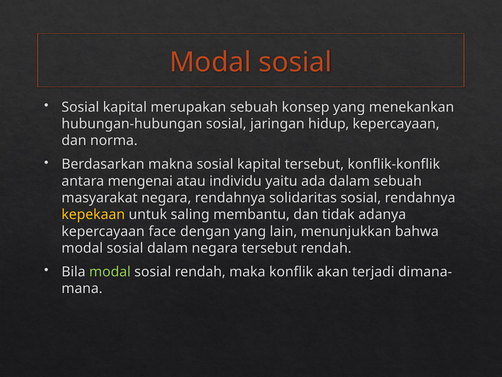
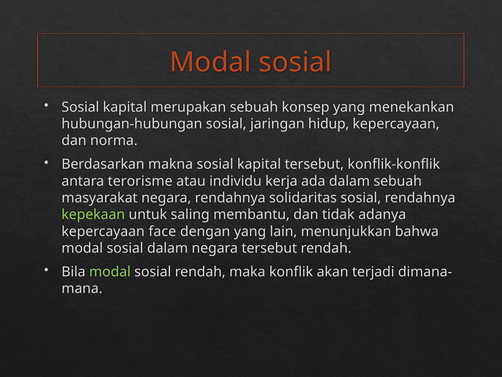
mengenai: mengenai -> terorisme (140, 181)
yaitu: yaitu -> kerja (281, 181)
kepekaan colour: yellow -> light green (93, 214)
